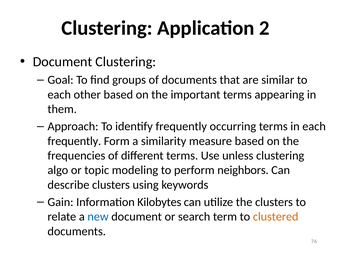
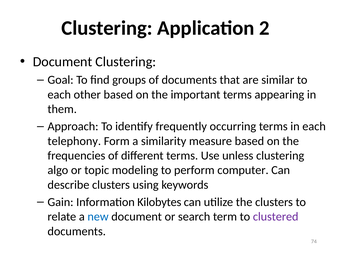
frequently: frequently -> telephony (74, 141)
neighbors: neighbors -> computer (243, 170)
clustered colour: orange -> purple (276, 216)
